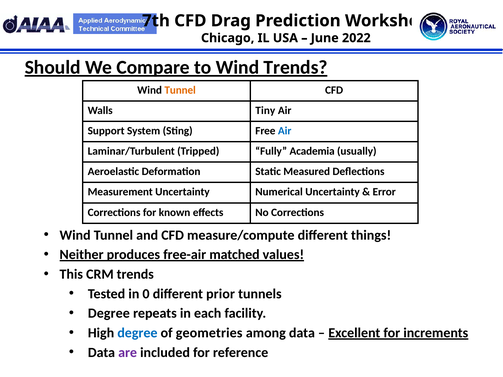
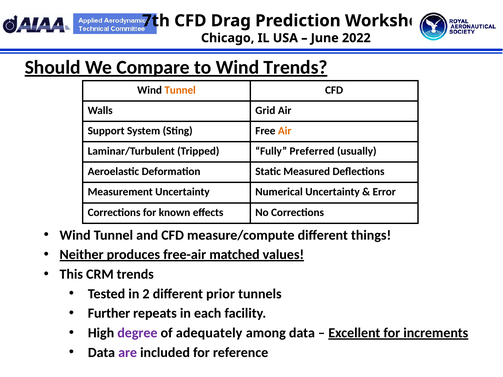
Tiny: Tiny -> Grid (265, 110)
Air colour: blue -> orange (285, 131)
Academia: Academia -> Preferred (312, 151)
0: 0 -> 2 (146, 294)
Degree: Degree -> Further (109, 314)
degree colour: blue -> purple (137, 333)
geometries: geometries -> adequately (209, 333)
